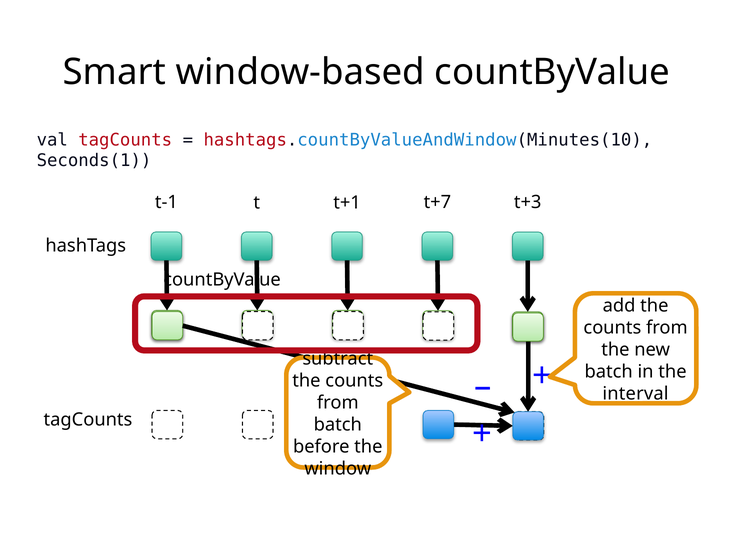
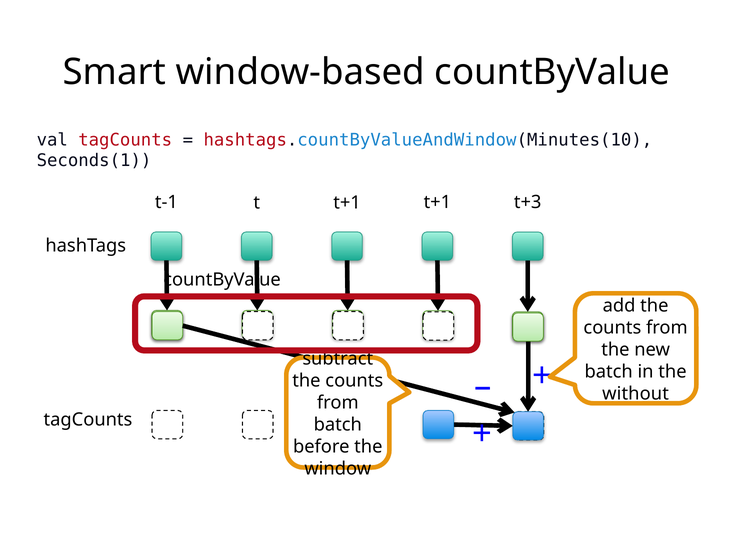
t+1 t+7: t+7 -> t+1 (437, 202)
interval: interval -> without (636, 393)
